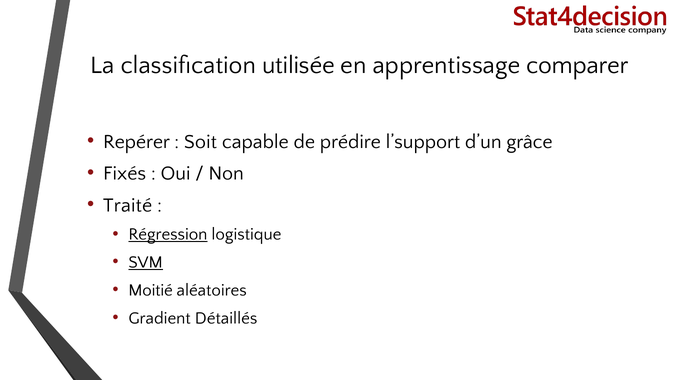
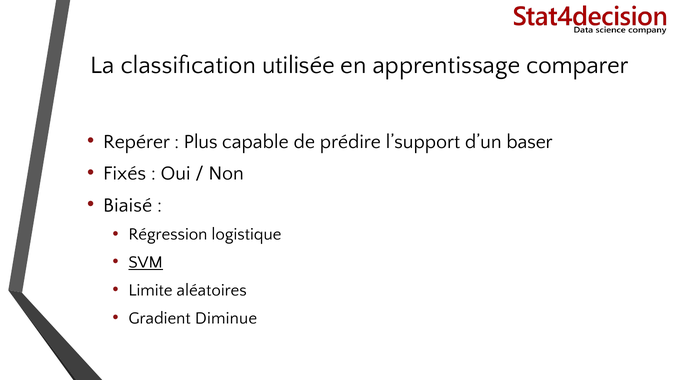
Soit: Soit -> Plus (201, 141)
grâce: grâce -> baser (530, 141)
Traité: Traité -> Biaisé (128, 205)
Régression underline: present -> none (168, 234)
Moitié: Moitié -> Limite (150, 290)
Détaillés: Détaillés -> Diminue (226, 318)
